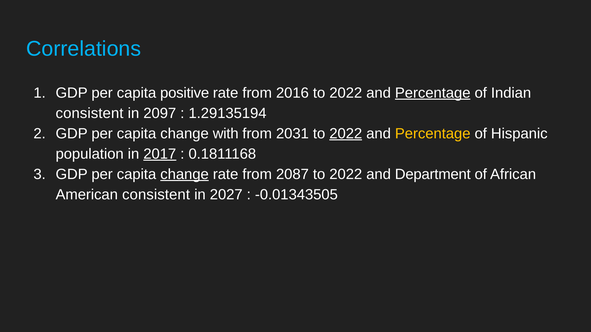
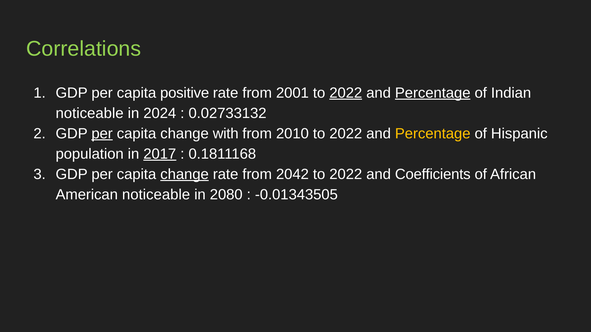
Correlations colour: light blue -> light green (84, 49)
2016: 2016 -> 2001 (292, 93)
2022 underline: none -> present (346, 93)
consistent: consistent -> noticeable (90, 113)
2097: 2097 -> 2024 (160, 113)
1.29135194: 1.29135194 -> 0.02733132 (228, 113)
per underline: none -> present (102, 134)
2031: 2031 -> 2010 (292, 134)
2022 underline: present -> none (346, 134)
2087: 2087 -> 2042 (292, 174)
Department: Department -> Coefficients (433, 174)
American consistent: consistent -> noticeable (156, 195)
2027: 2027 -> 2080 (226, 195)
